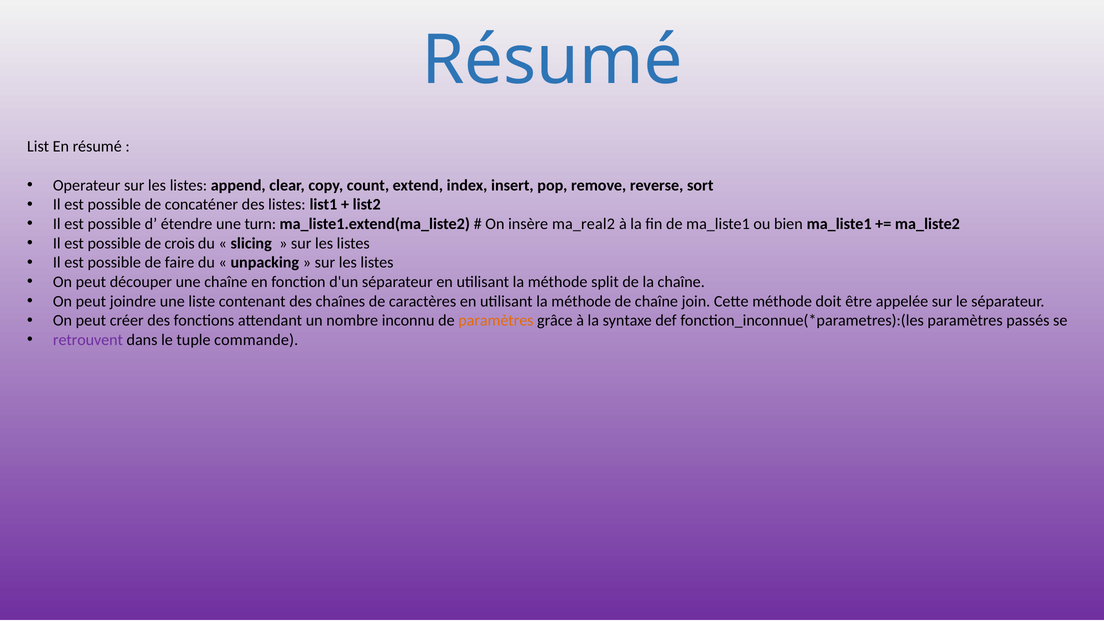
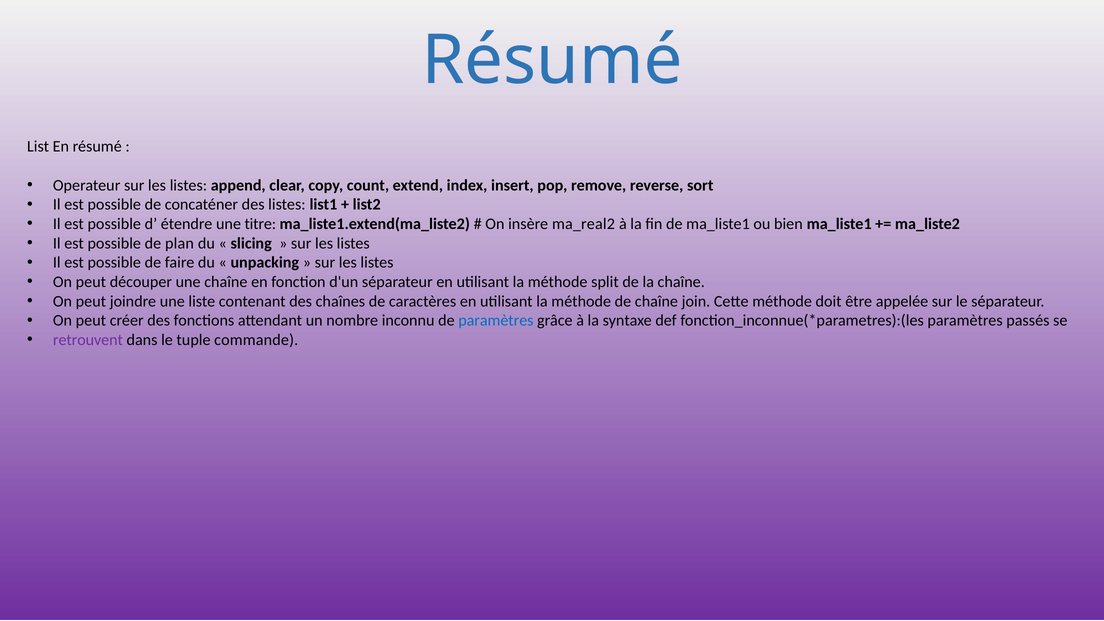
turn: turn -> titre (260, 224)
crois: crois -> plan (179, 243)
paramètres colour: orange -> blue (496, 321)
